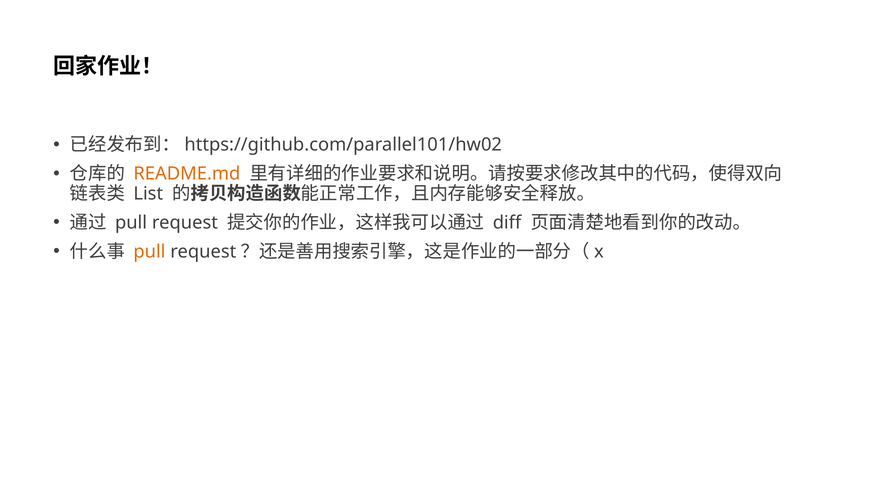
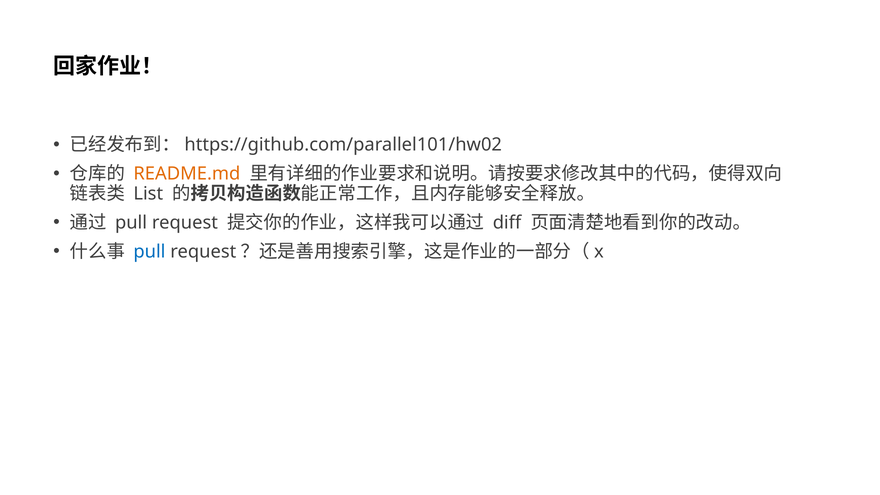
pull colour: orange -> blue (149, 252)
